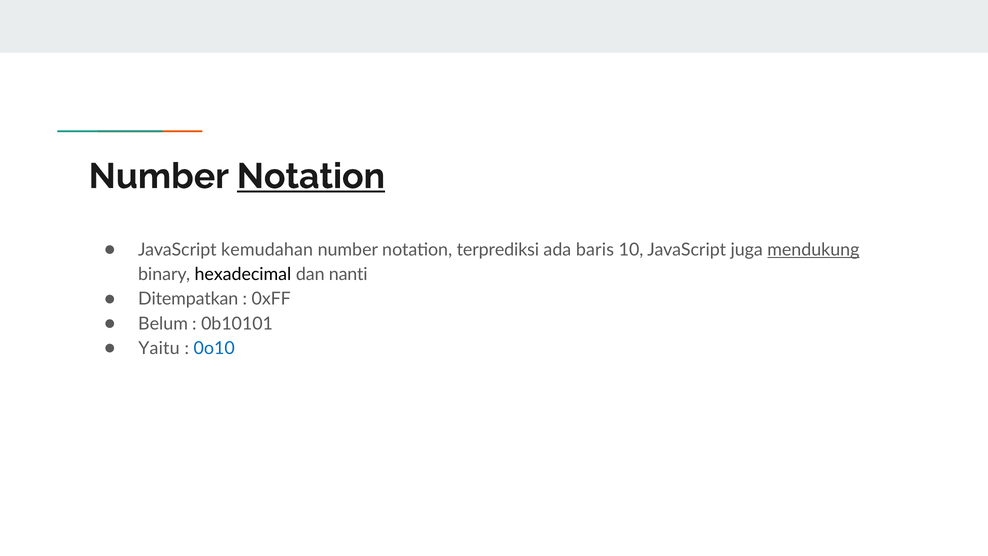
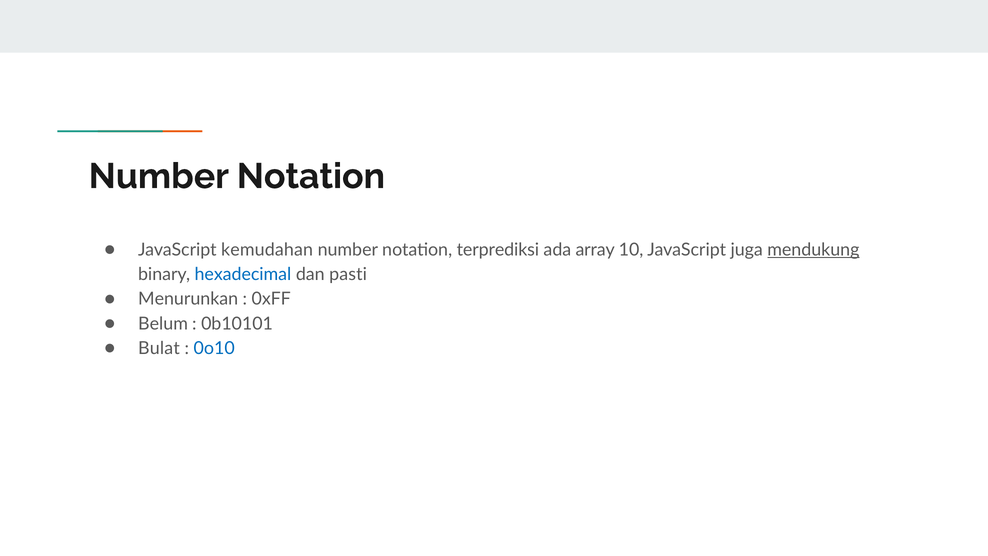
Notation underline: present -> none (311, 176)
baris: baris -> array (595, 250)
hexadecimal colour: black -> blue (243, 274)
nanti: nanti -> pasti (348, 274)
Ditempatkan: Ditempatkan -> Menurunkan (188, 299)
Yaitu: Yaitu -> Bulat (159, 348)
